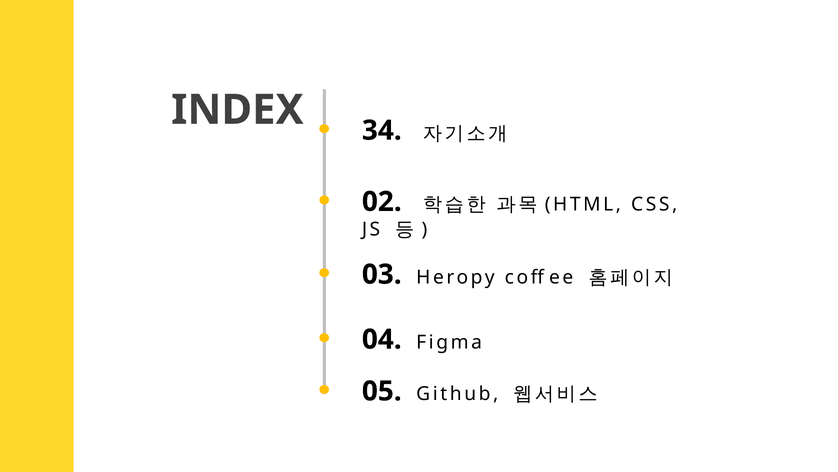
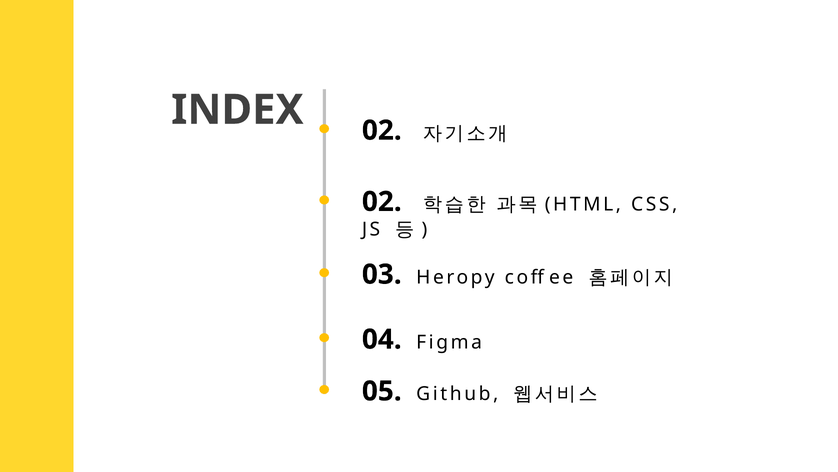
INDEX 34: 34 -> 02 (382, 130)
